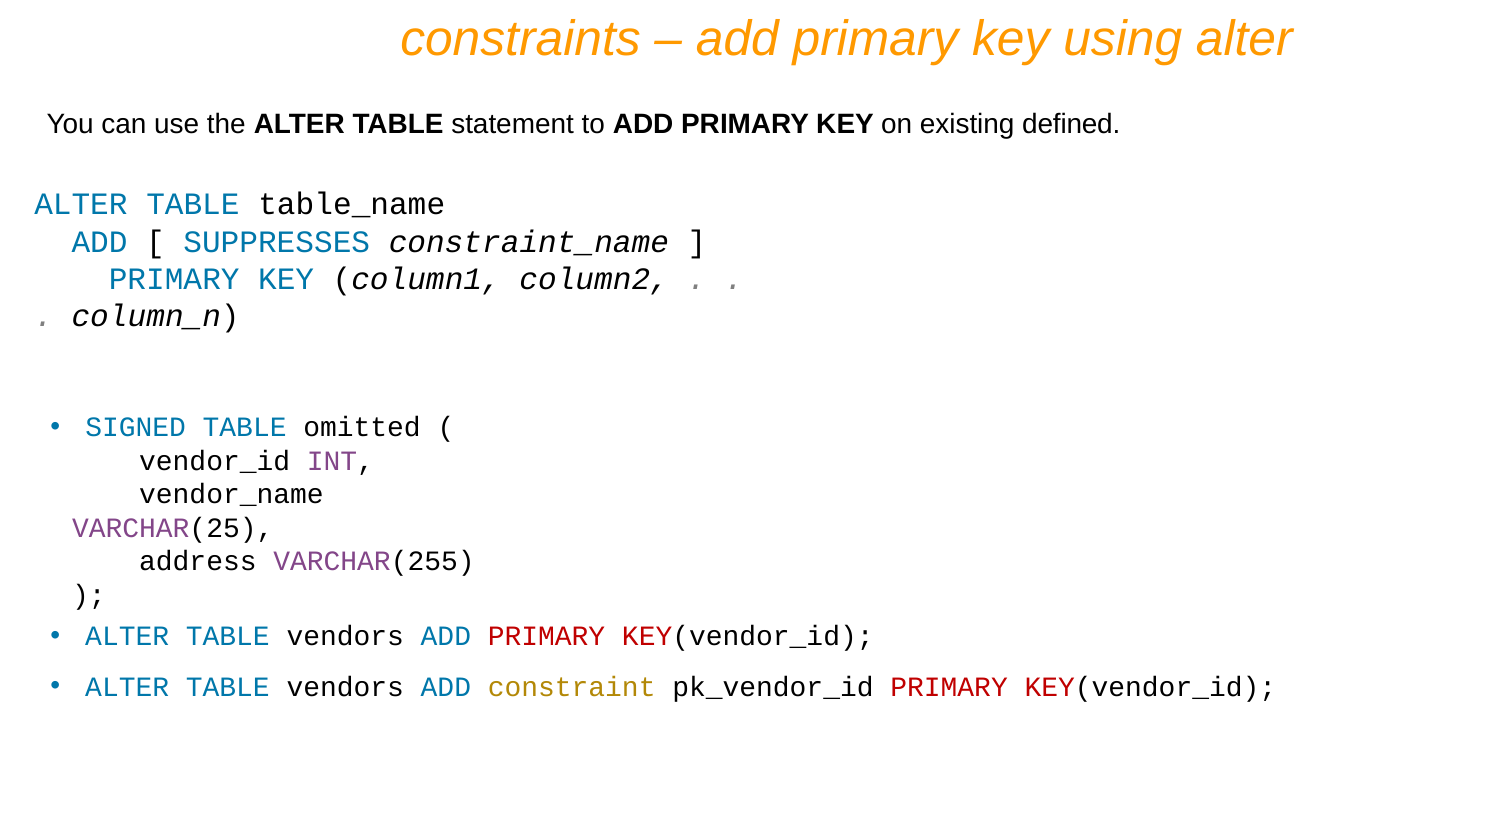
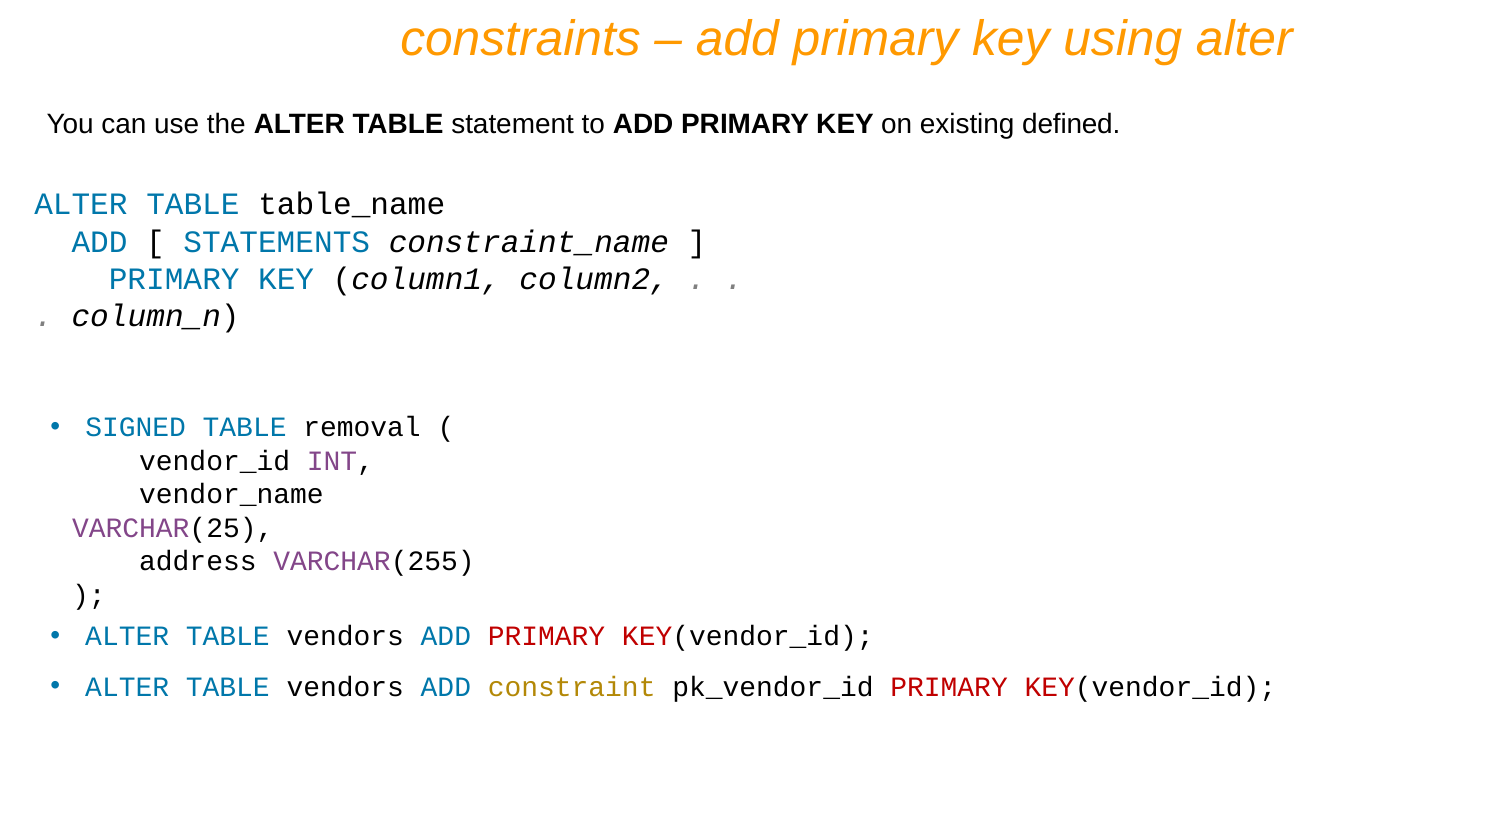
SUPPRESSES: SUPPRESSES -> STATEMENTS (277, 242)
omitted: omitted -> removal (362, 427)
